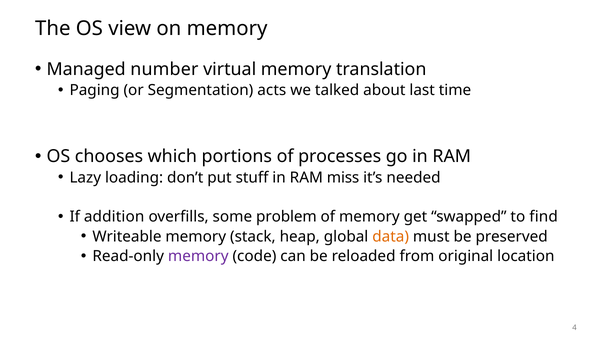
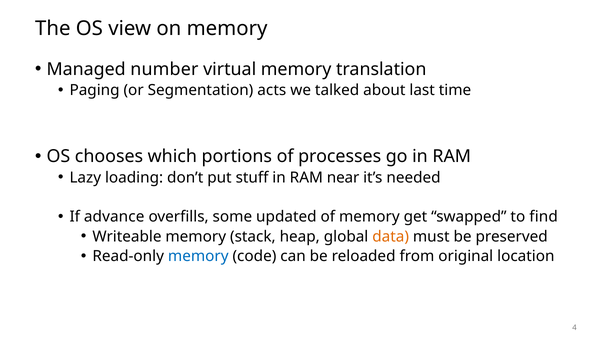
miss: miss -> near (343, 178)
addition: addition -> advance (114, 217)
problem: problem -> updated (286, 217)
memory colour: purple -> blue (198, 256)
